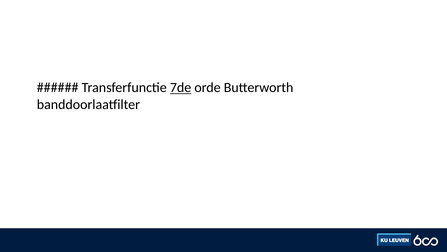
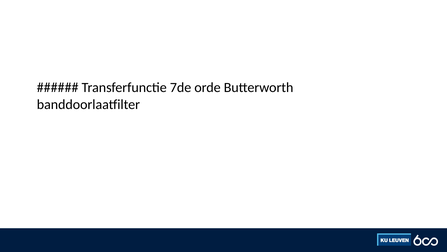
7de underline: present -> none (181, 87)
